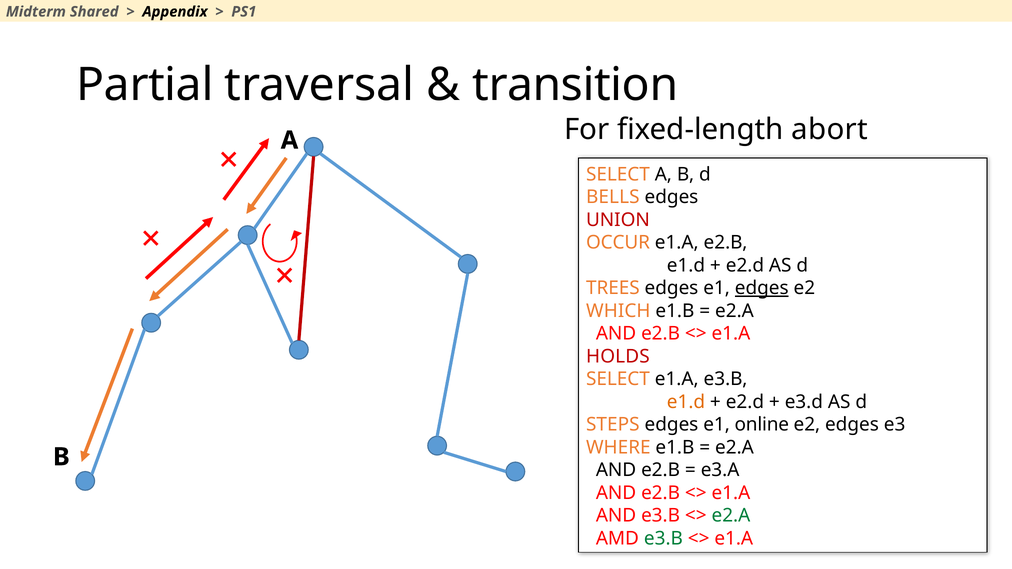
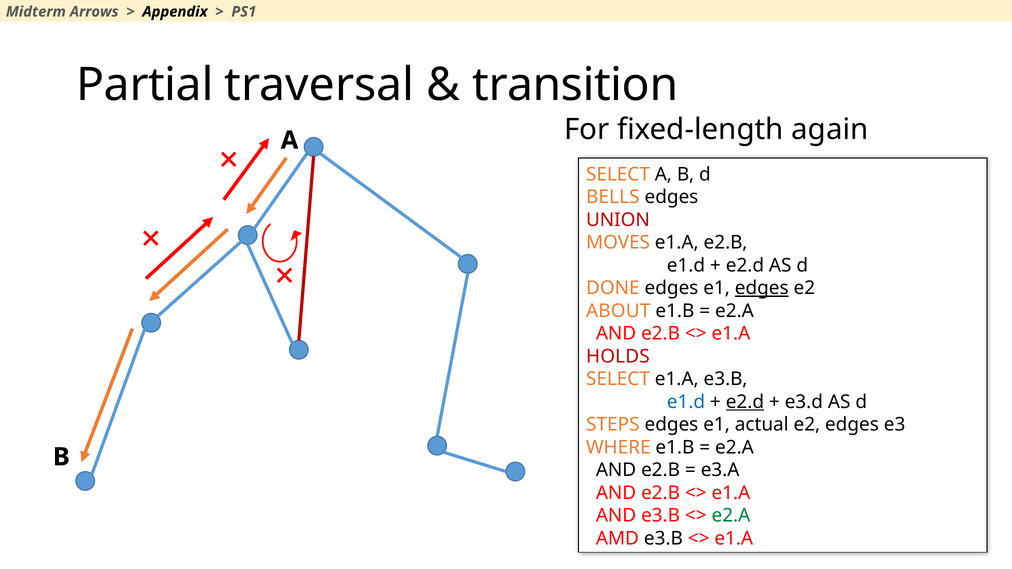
Shared: Shared -> Arrows (94, 12)
abort: abort -> again (830, 129)
OCCUR: OCCUR -> MOVES (618, 243)
TREES: TREES -> DONE (613, 288)
WHICH: WHICH -> ABOUT (618, 311)
e1.d colour: orange -> blue (686, 402)
e2.d underline: none -> present (745, 402)
online: online -> actual (762, 425)
e3.B colour: green -> black (663, 539)
